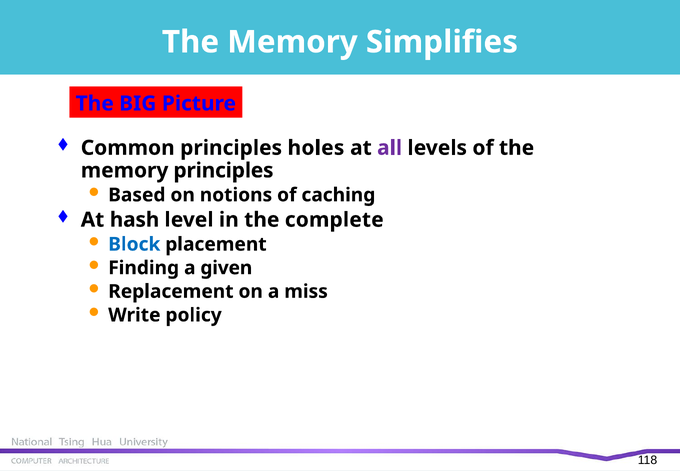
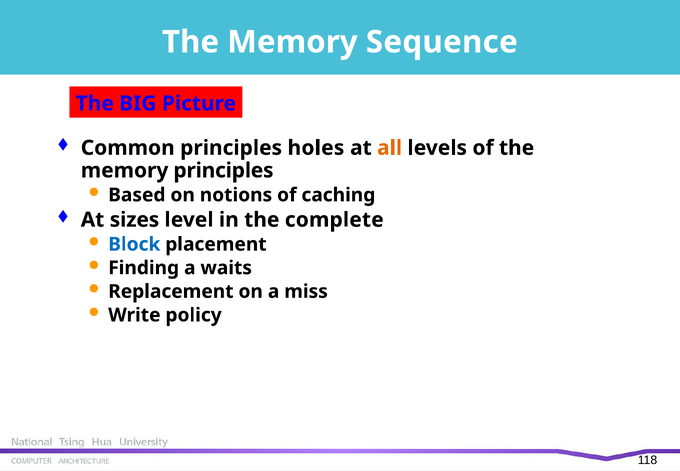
Simplifies: Simplifies -> Sequence (442, 42)
all colour: purple -> orange (390, 148)
hash: hash -> sizes (134, 220)
given: given -> waits (226, 268)
